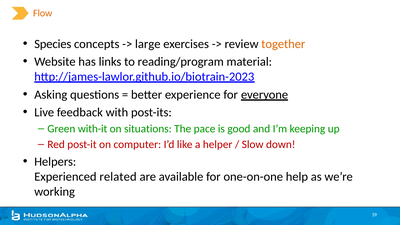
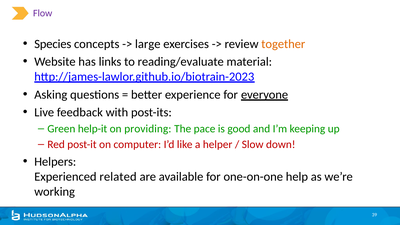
Flow colour: orange -> purple (43, 13)
reading/program: reading/program -> reading/evaluate (181, 62)
with-it: with-it -> help-it (93, 129)
situations: situations -> providing (148, 129)
